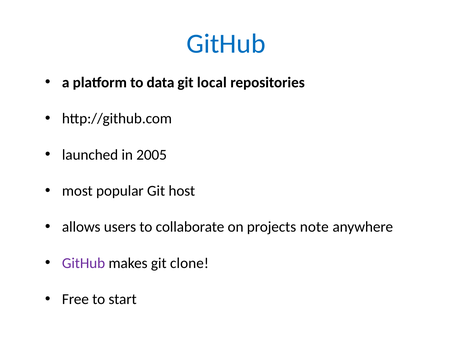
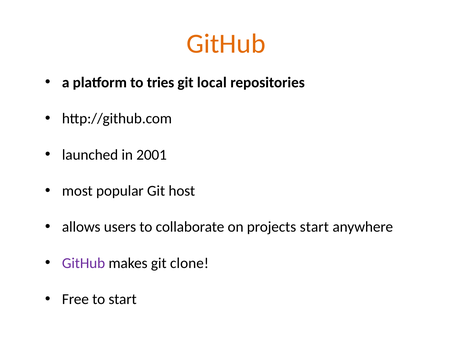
GitHub colour: blue -> orange (226, 44)
data: data -> tries (161, 82)
2005: 2005 -> 2001 (152, 155)
projects note: note -> start (314, 227)
